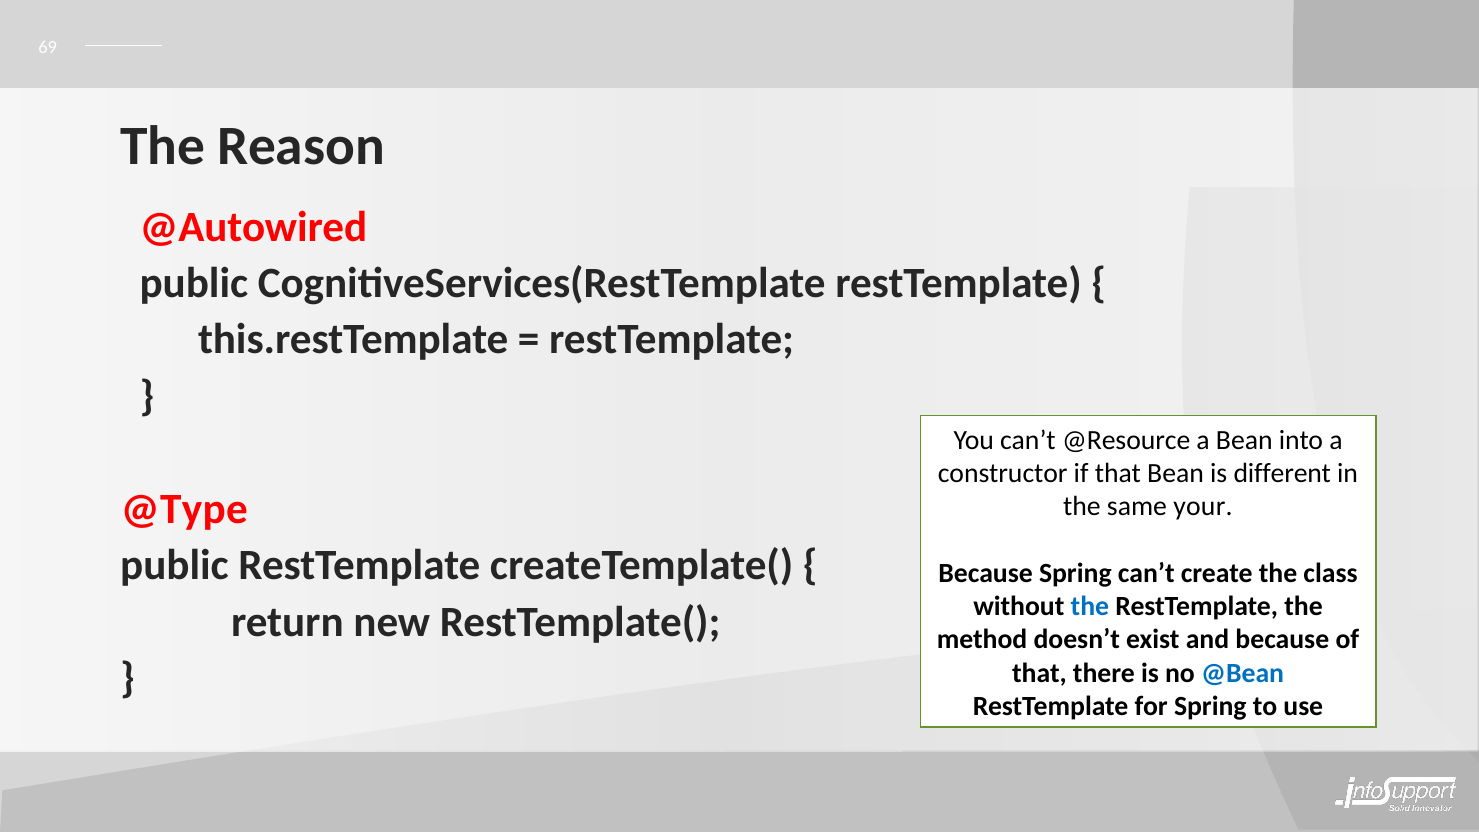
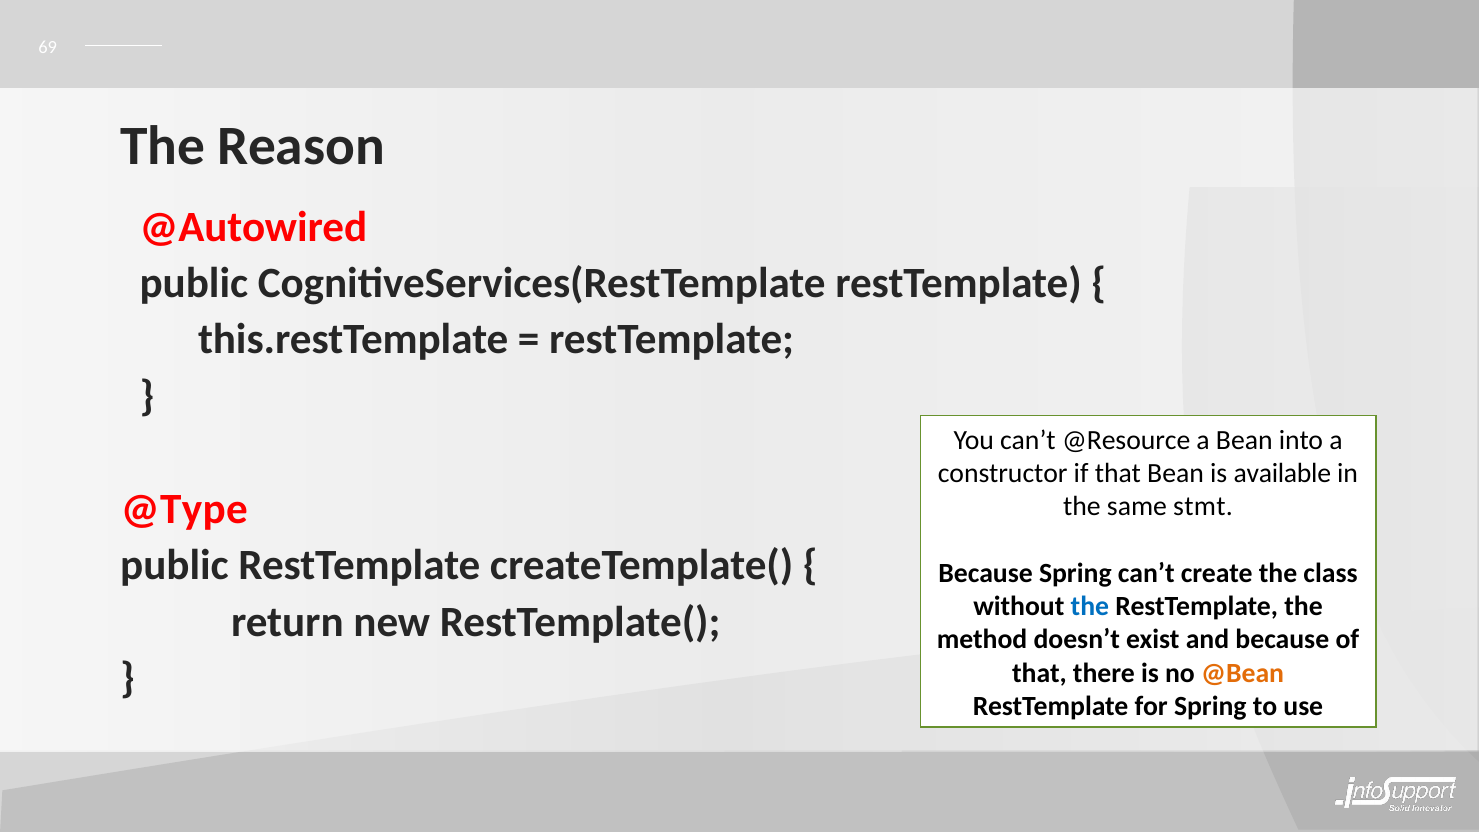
different: different -> available (1282, 473)
your: your -> stmt (1203, 506)
@Bean colour: blue -> orange (1243, 673)
